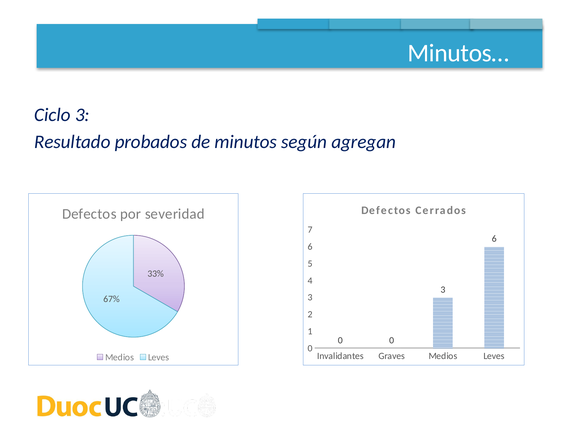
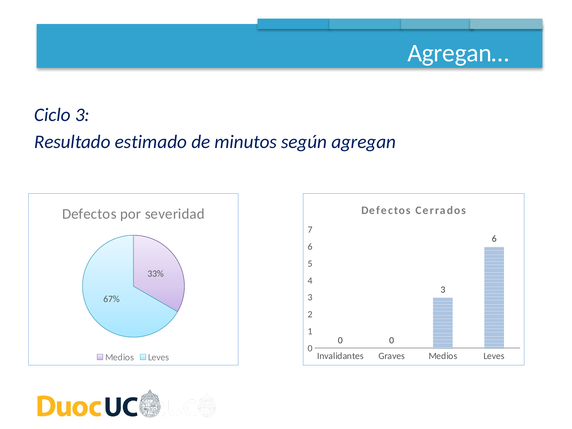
Minutos…: Minutos… -> Agregan… (458, 53)
probados: probados -> estimado (151, 142)
